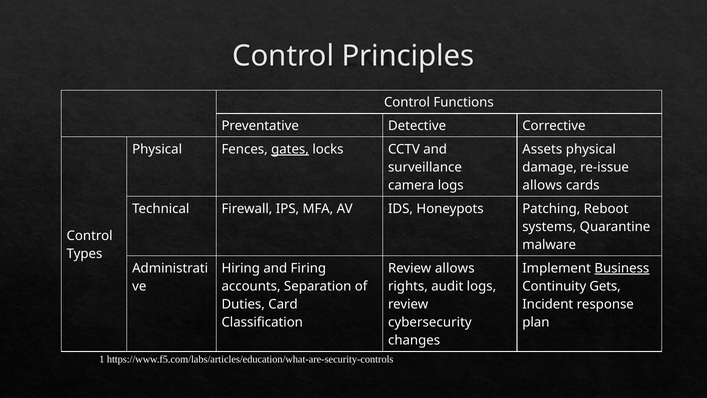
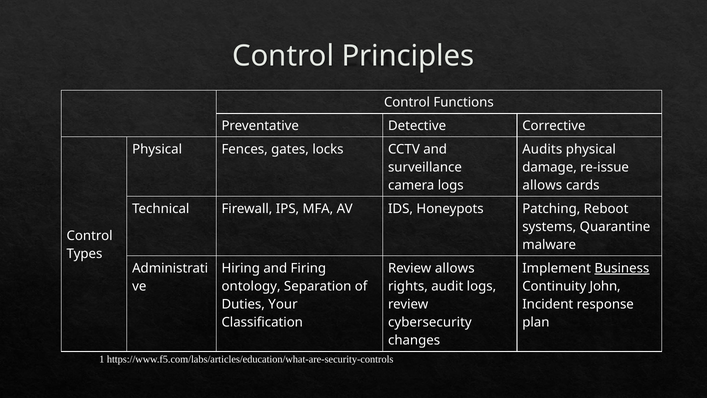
gates underline: present -> none (290, 149)
Assets: Assets -> Audits (542, 149)
accounts: accounts -> ontology (251, 286)
Gets: Gets -> John (605, 286)
Card: Card -> Your (283, 304)
